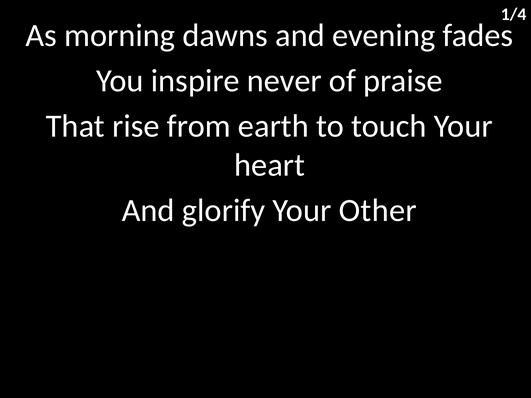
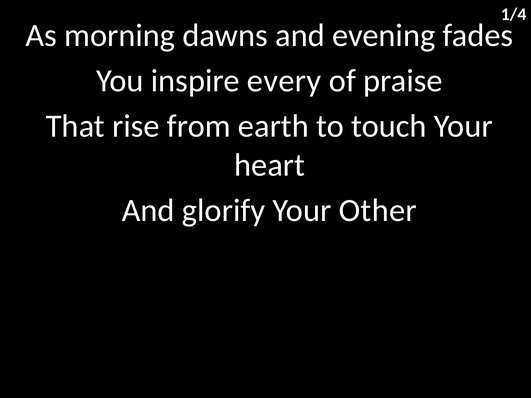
never: never -> every (284, 81)
